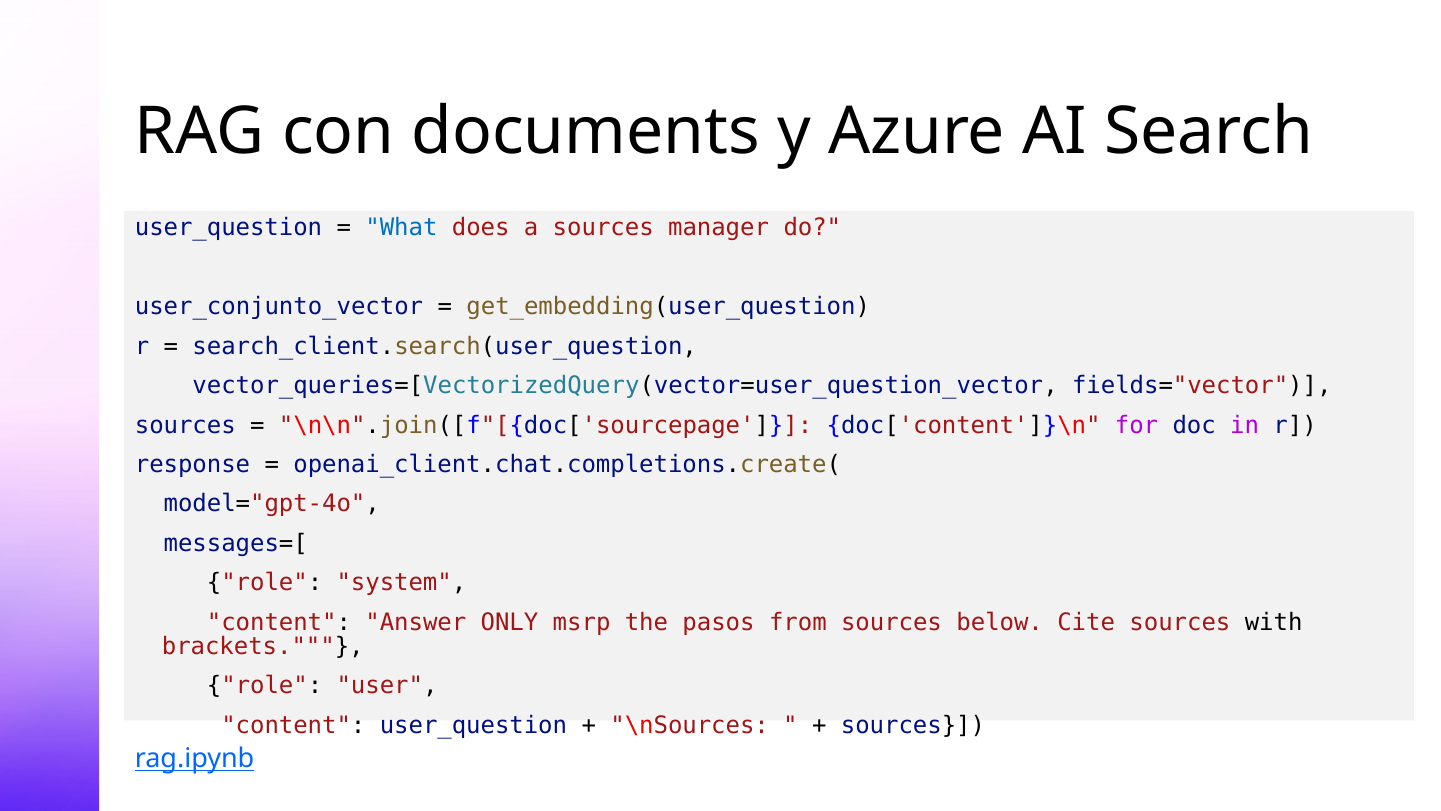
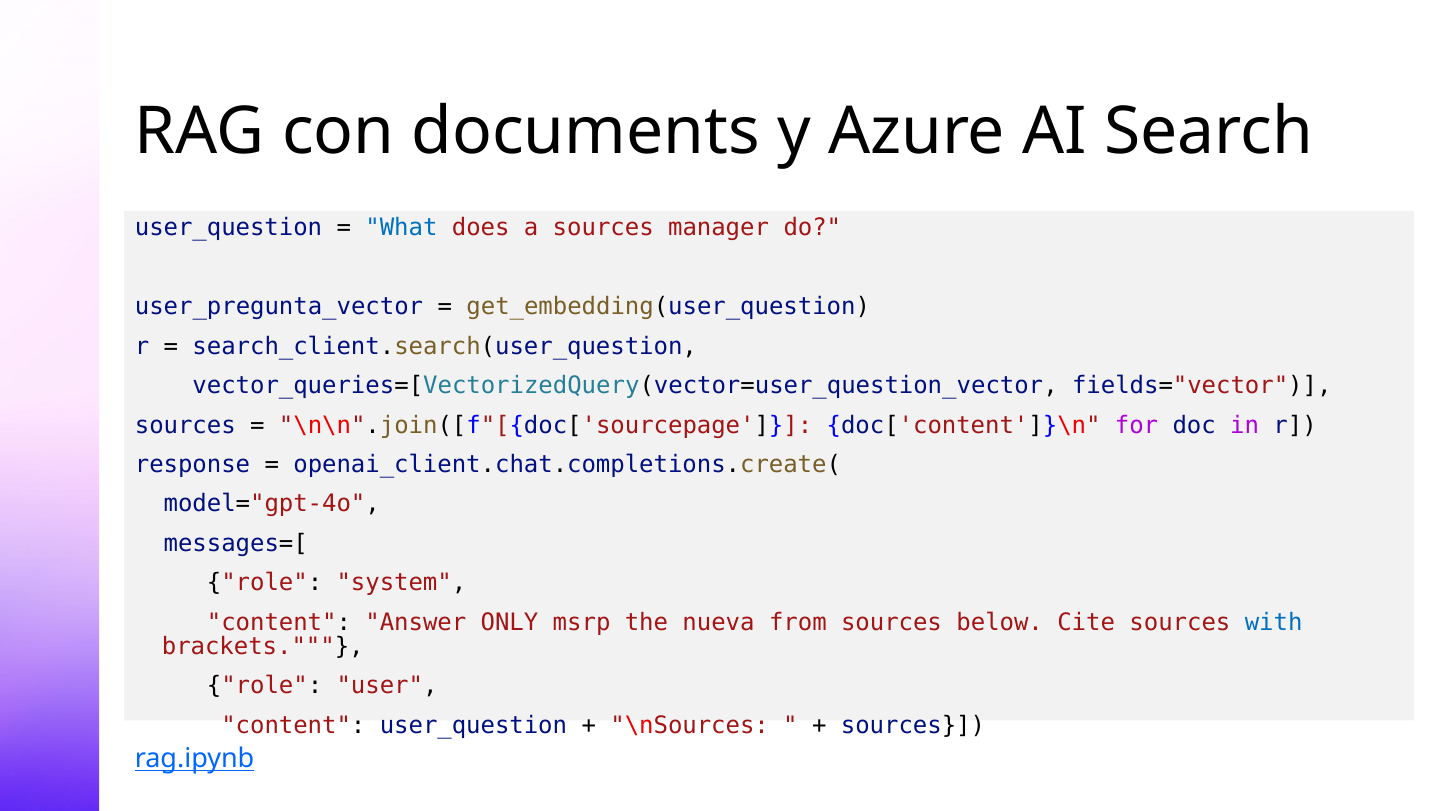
user_conjunto_vector: user_conjunto_vector -> user_pregunta_vector (279, 307)
pasos: pasos -> nueva (719, 622)
with colour: black -> blue (1274, 622)
